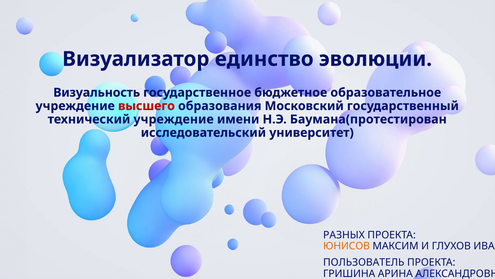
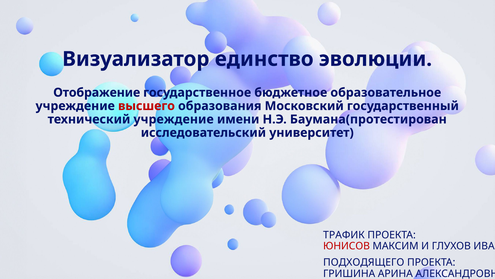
Визуальность: Визуальность -> Отображение (97, 92)
РАЗНЫХ: РАЗНЫХ -> ТРАФИК (344, 234)
ЮНИСОВ colour: orange -> red (347, 246)
ПОЛЬЗОВАТЕЛЬ: ПОЛЬЗОВАТЕЛЬ -> ПОДХОДЯЩЕГО (364, 262)
